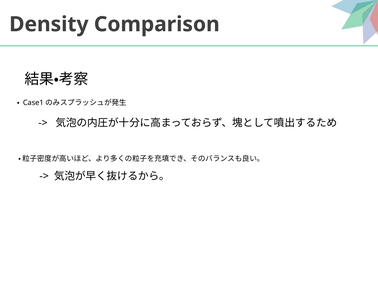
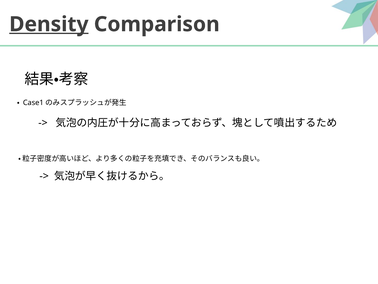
Density underline: none -> present (49, 24)
